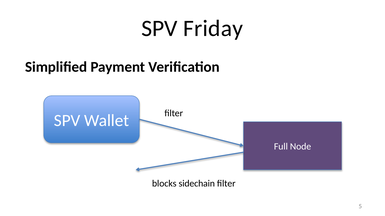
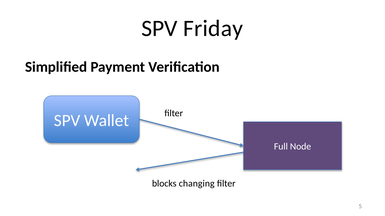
sidechain: sidechain -> changing (197, 184)
